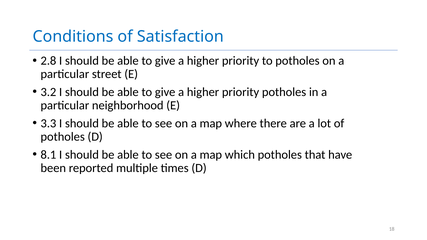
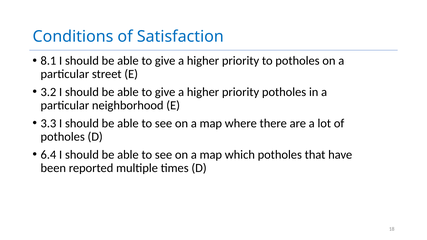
2.8: 2.8 -> 8.1 (48, 61)
8.1: 8.1 -> 6.4 (48, 155)
